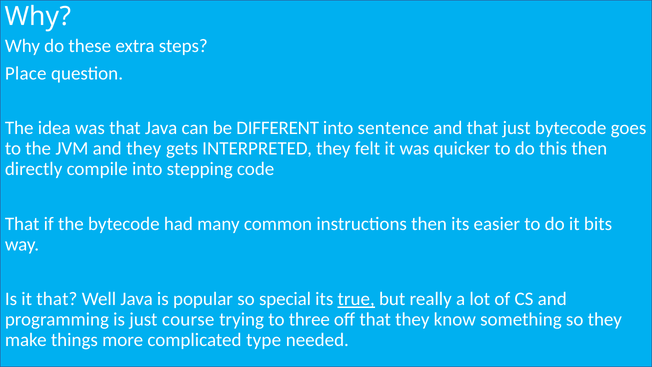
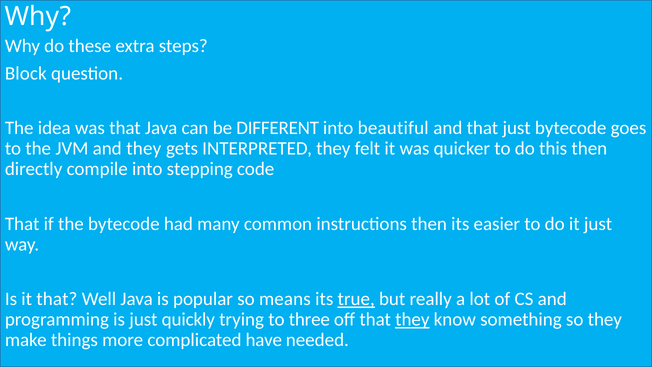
Place: Place -> Block (26, 73)
sentence: sentence -> beautiful (393, 128)
it bits: bits -> just (598, 224)
special: special -> means (285, 299)
course: course -> quickly (188, 319)
they underline: none -> present (412, 319)
type: type -> have (264, 340)
